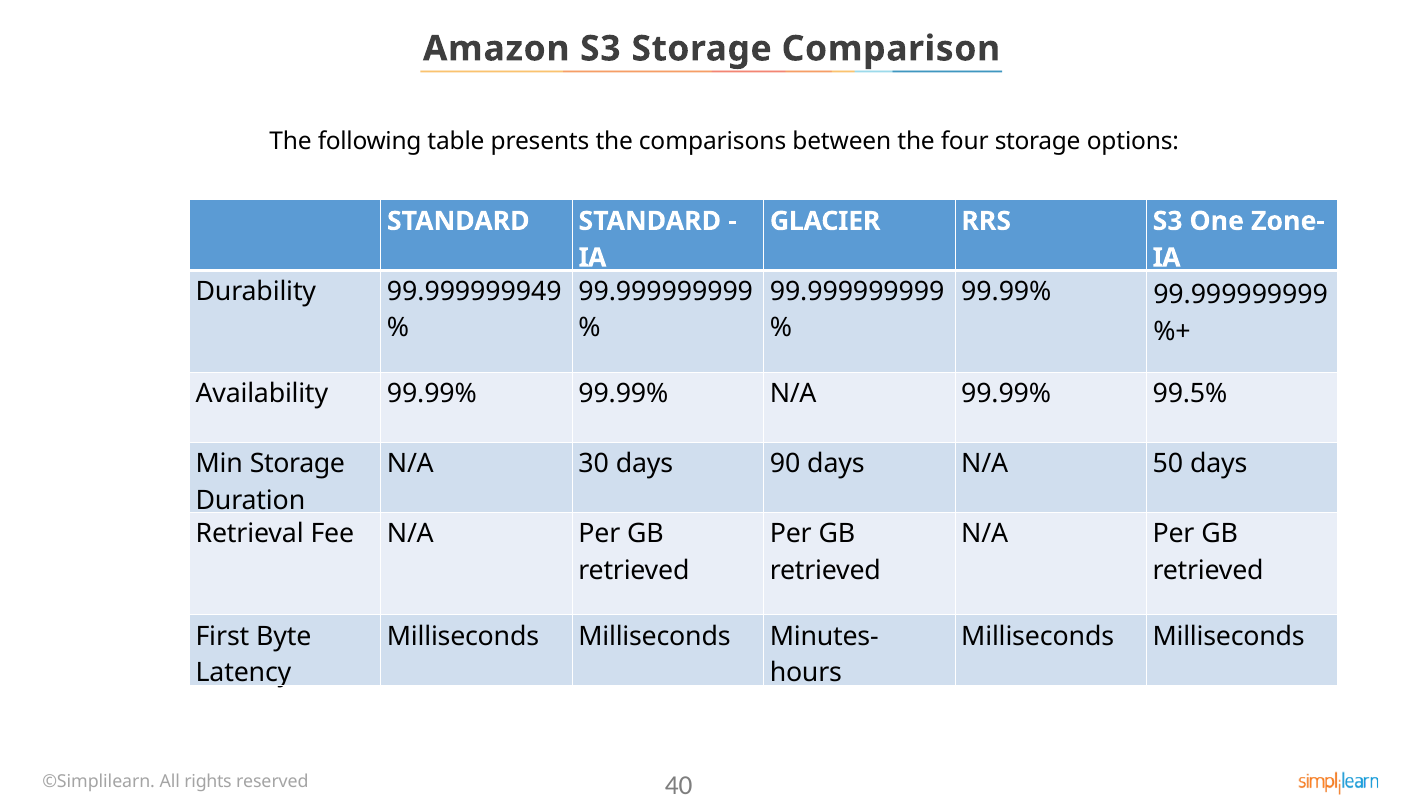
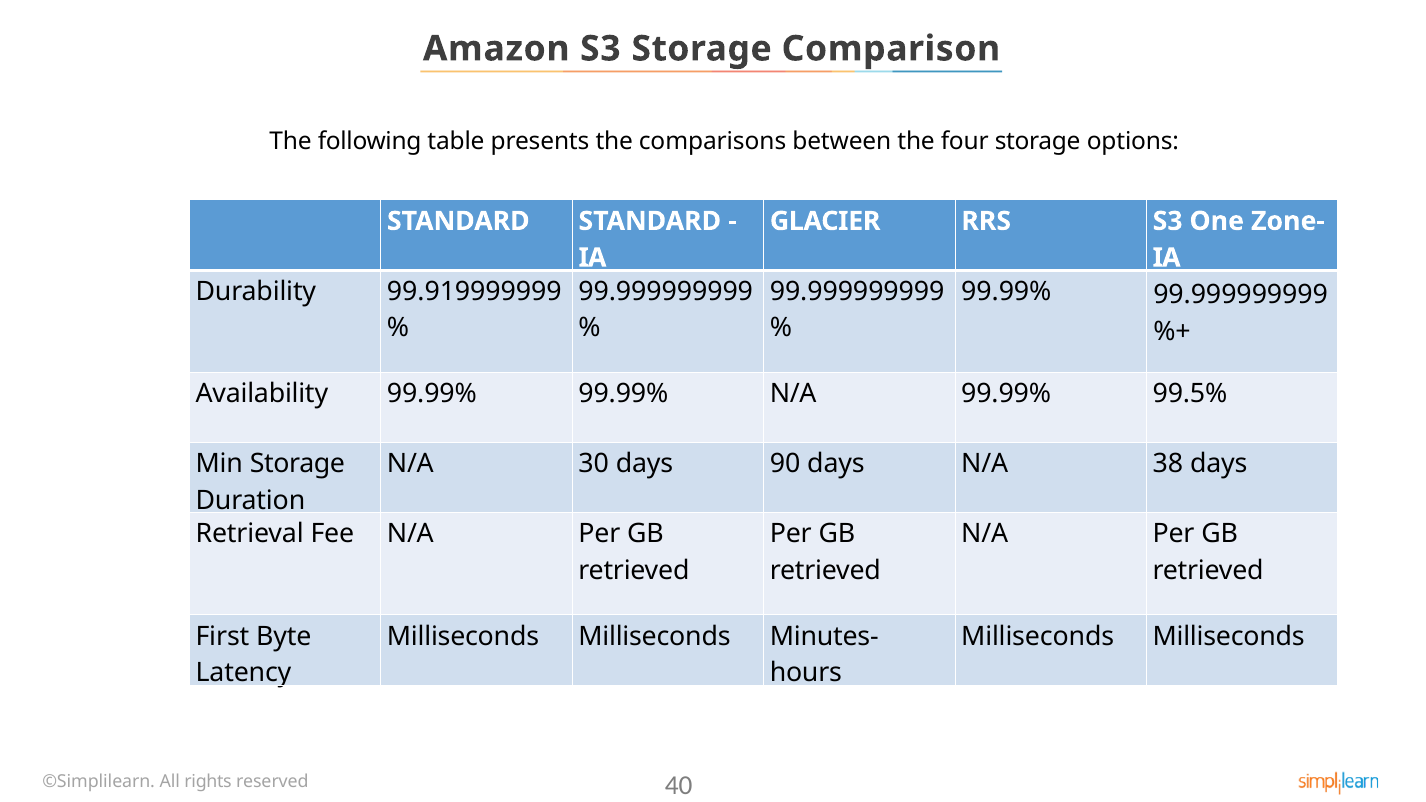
99.999999949: 99.999999949 -> 99.919999999 (474, 291)
50: 50 -> 38 (1168, 464)
